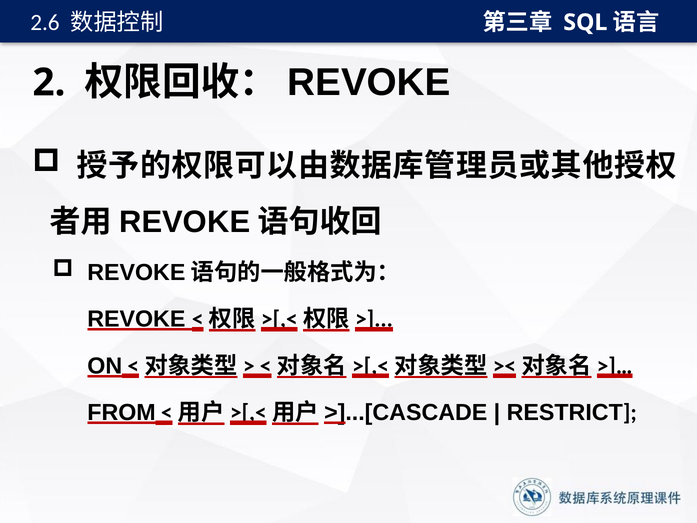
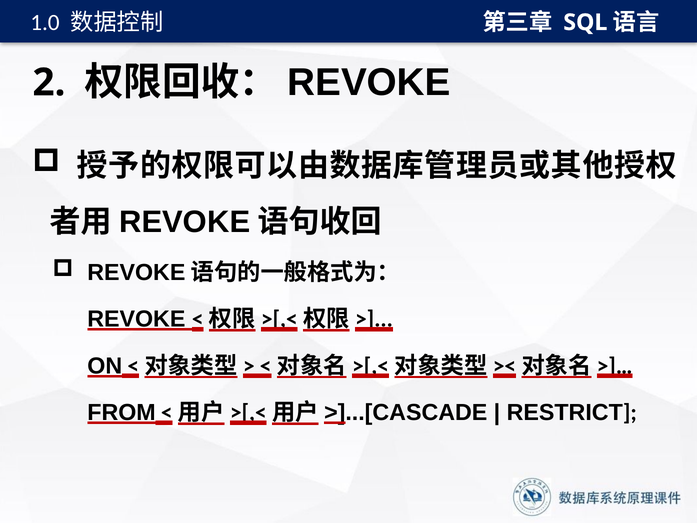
2.6: 2.6 -> 1.0 (45, 23)
